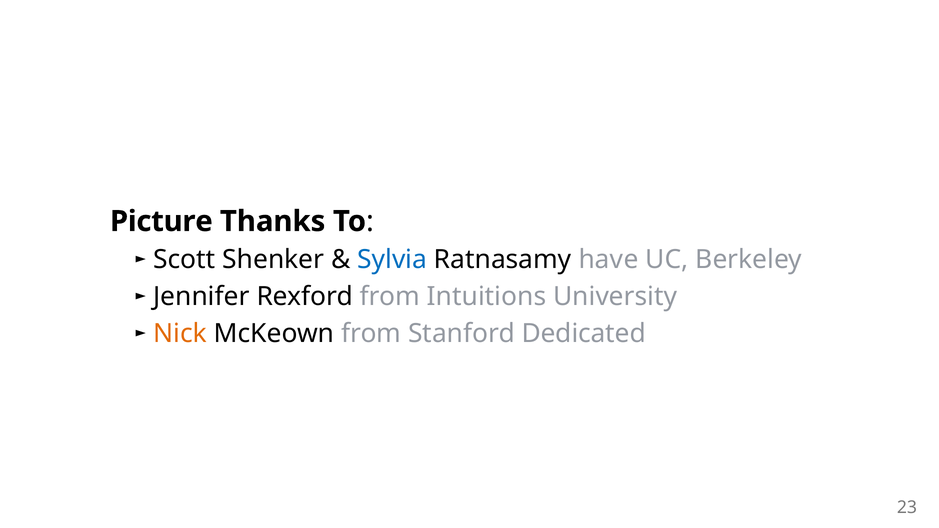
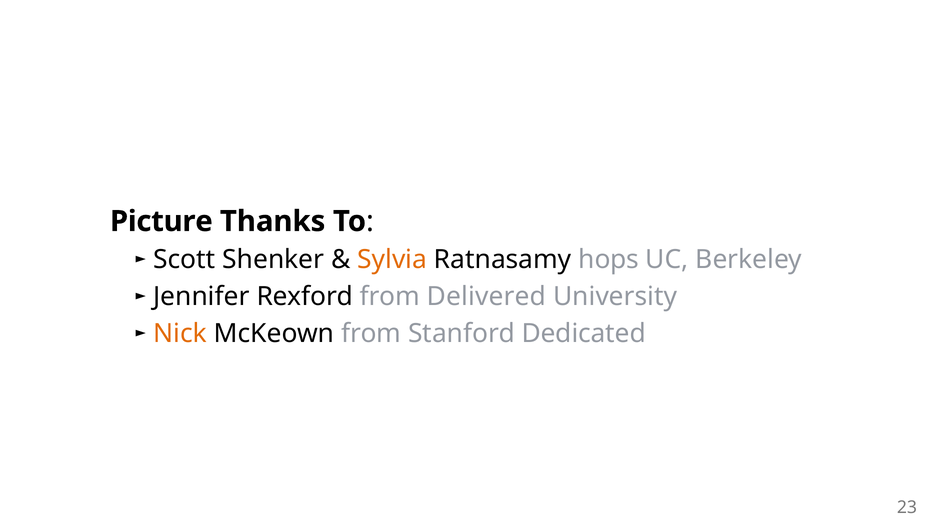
Sylvia colour: blue -> orange (392, 260)
have: have -> hops (609, 260)
Intuitions: Intuitions -> Delivered (486, 297)
